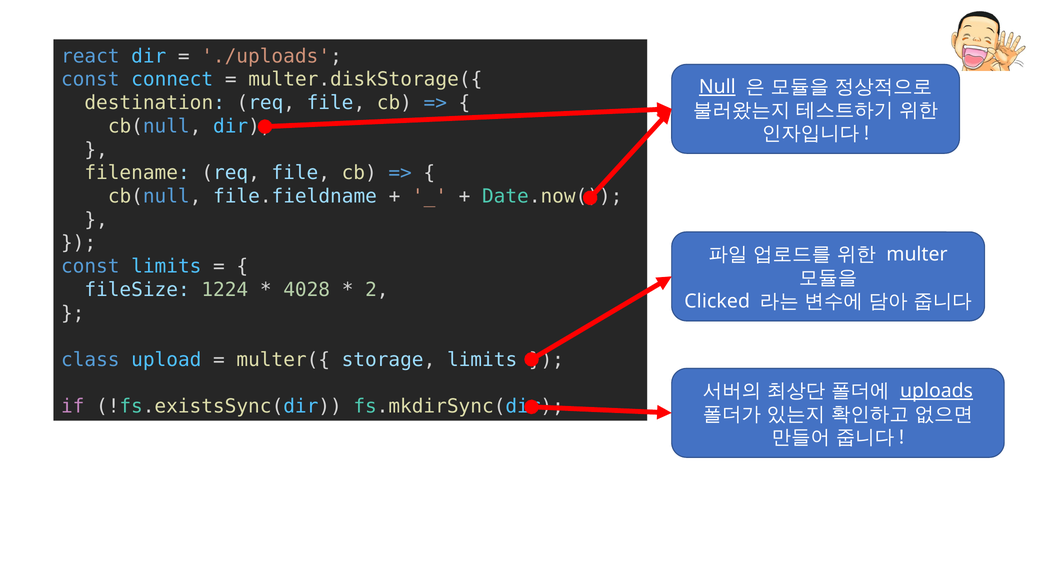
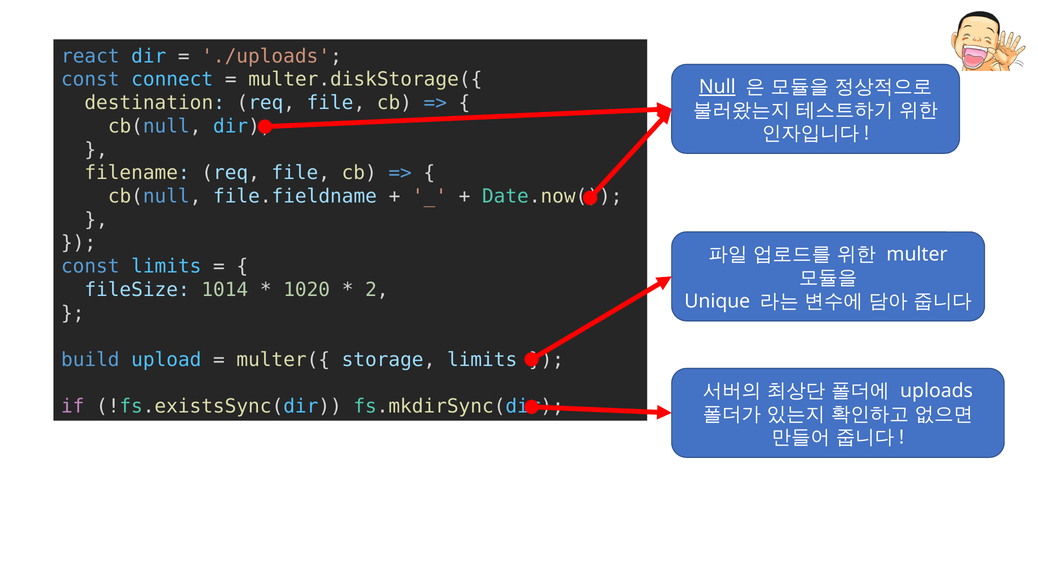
1224: 1224 -> 1014 (225, 290)
4028: 4028 -> 1020 (307, 290)
Clicked: Clicked -> Unique (717, 301)
class: class -> build (90, 360)
uploads underline: present -> none (936, 391)
